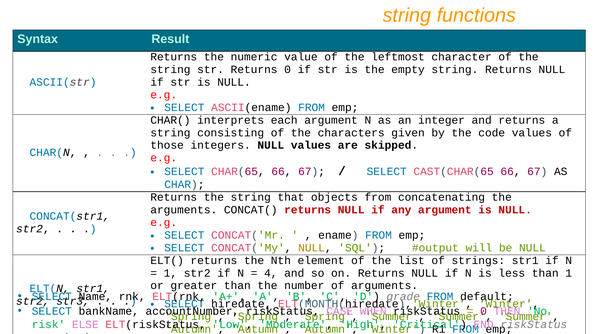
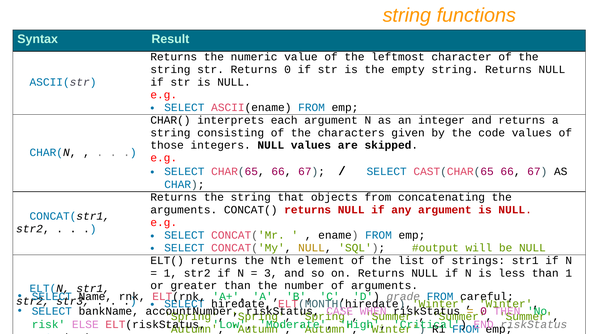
4: 4 -> 3 (271, 274)
default: default -> careful (487, 297)
